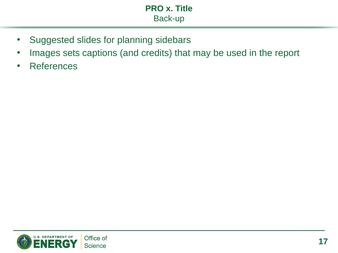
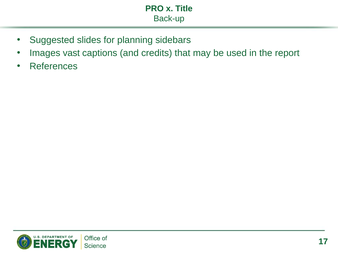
sets: sets -> vast (71, 53)
